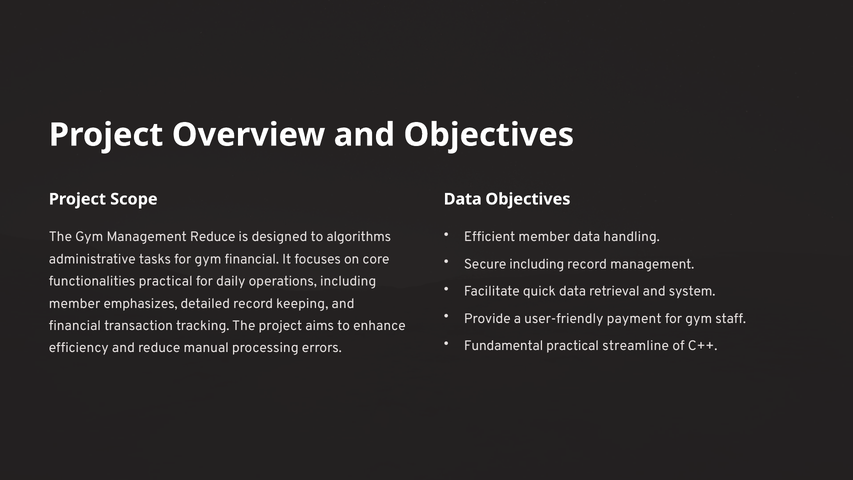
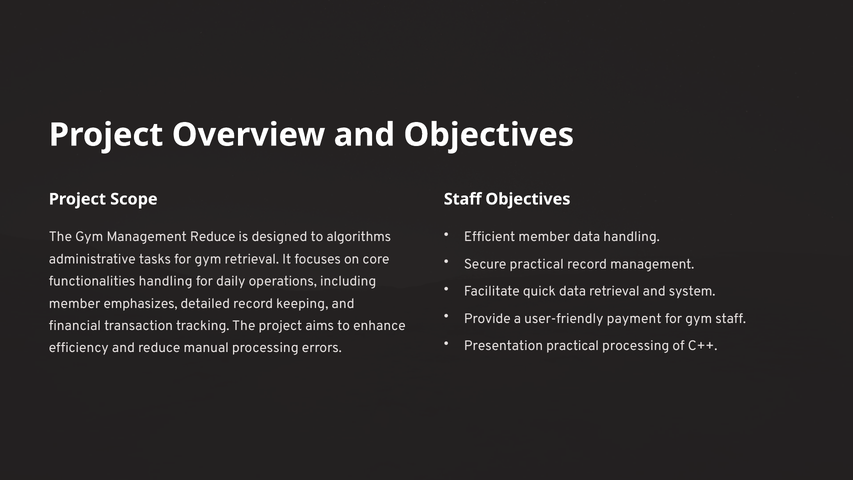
Data: Data -> Staff (463, 199)
gym financial: financial -> retrieval (252, 259)
Secure including: including -> practical (537, 264)
functionalities practical: practical -> handling (166, 281)
Fundamental: Fundamental -> Presentation (503, 346)
practical streamline: streamline -> processing (636, 346)
